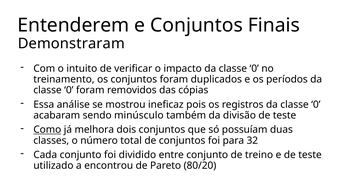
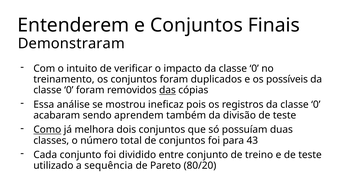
períodos: períodos -> possíveis (287, 80)
das underline: none -> present (167, 90)
minúsculo: minúsculo -> aprendem (139, 116)
32: 32 -> 43 (252, 141)
encontrou: encontrou -> sequência (109, 166)
